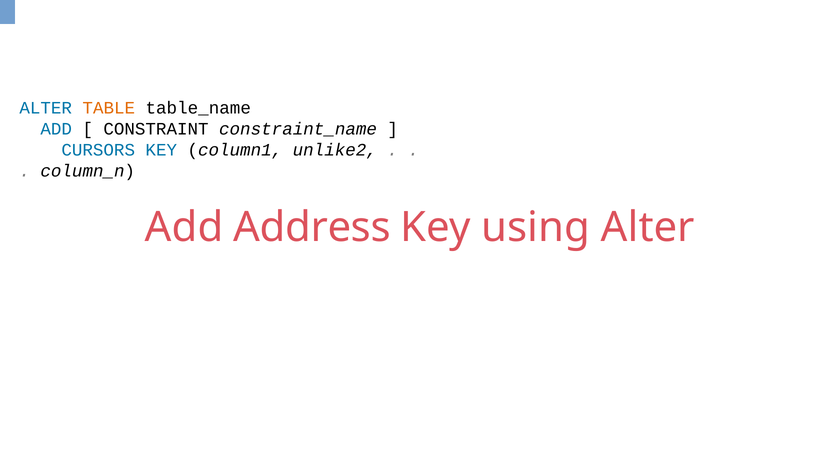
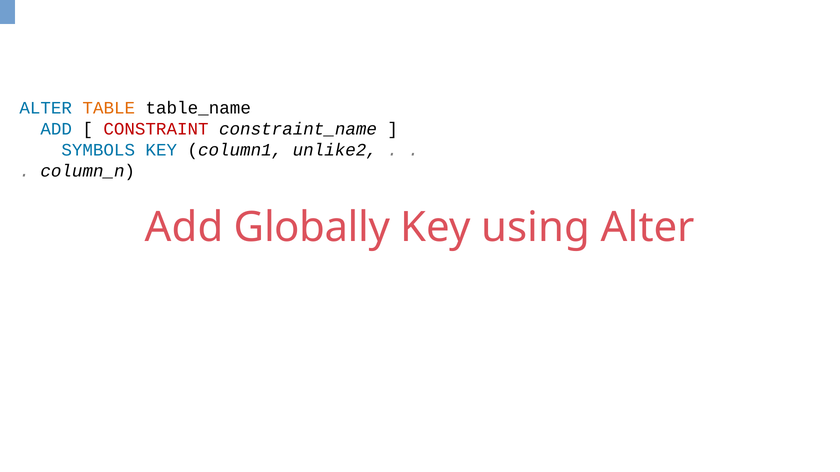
CONSTRAINT colour: black -> red (156, 129)
CURSORS: CURSORS -> SYMBOLS (98, 150)
Address: Address -> Globally (312, 228)
